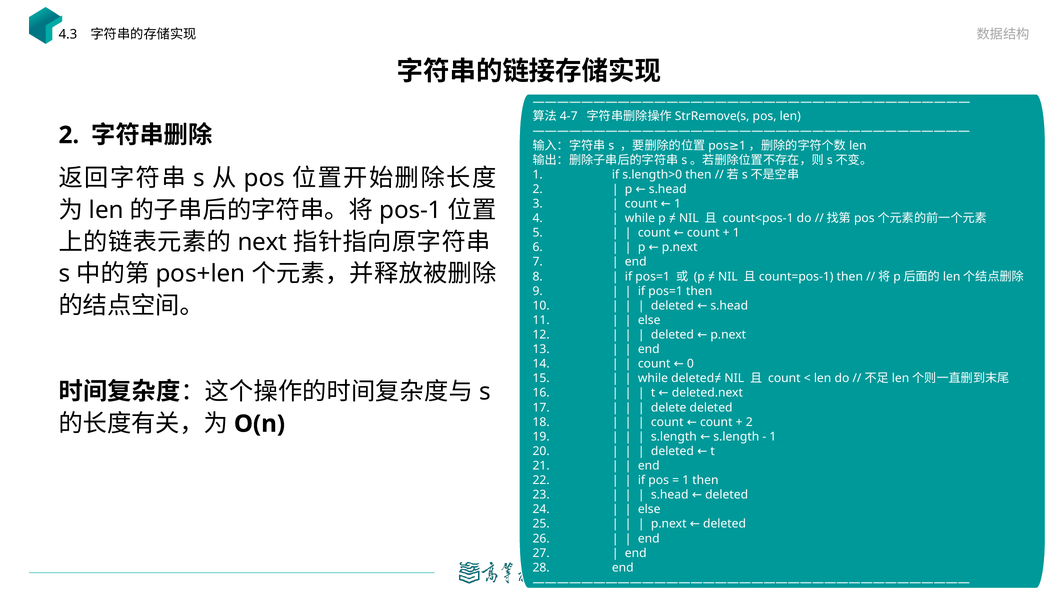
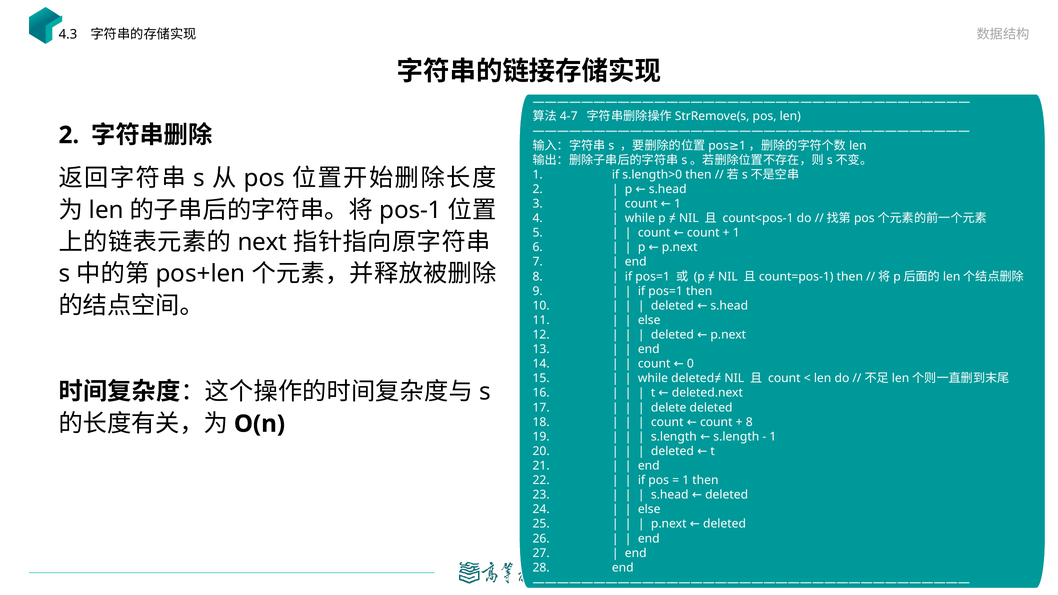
2: 2 -> 8 (749, 422)
